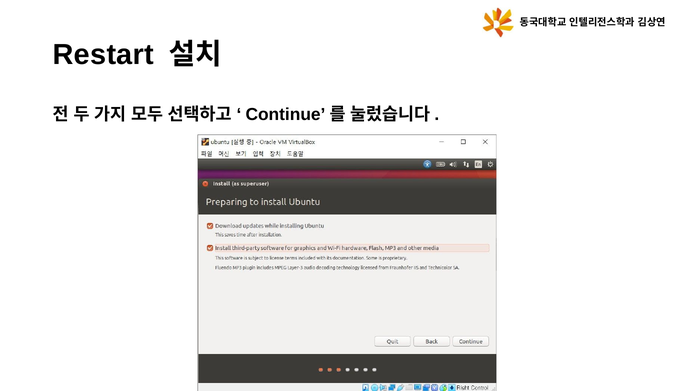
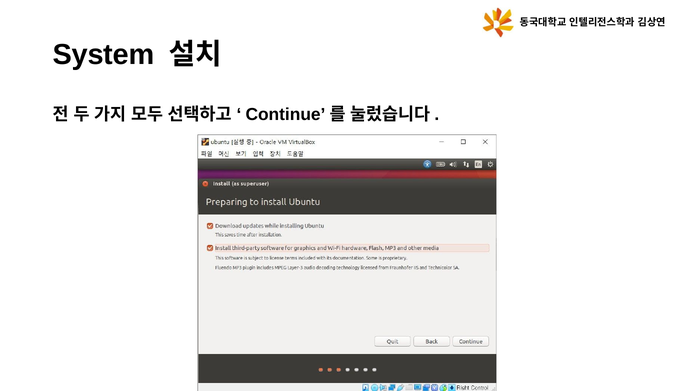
Restart: Restart -> System (104, 55)
